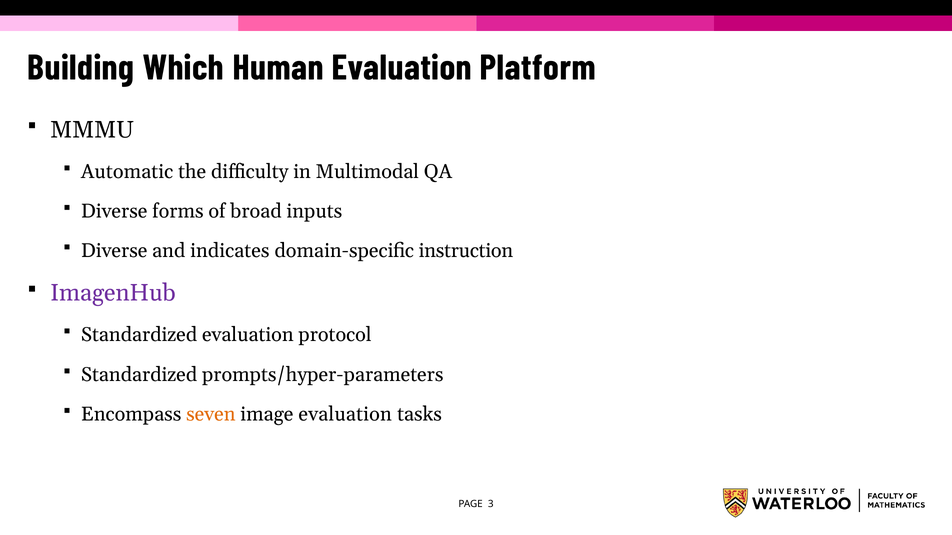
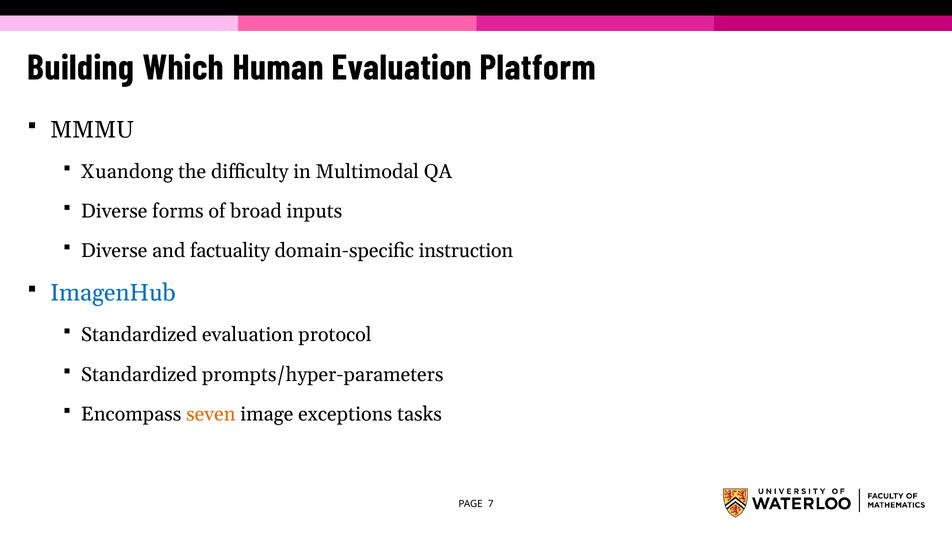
Automatic: Automatic -> Xuandong (127, 172)
indicates: indicates -> factuality (230, 251)
ImagenHub colour: purple -> blue (113, 293)
image evaluation: evaluation -> exceptions (345, 415)
3: 3 -> 7 (491, 504)
